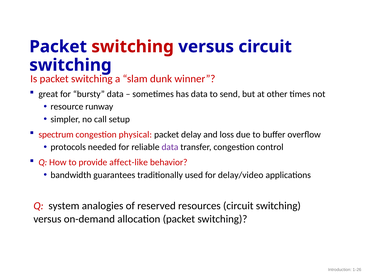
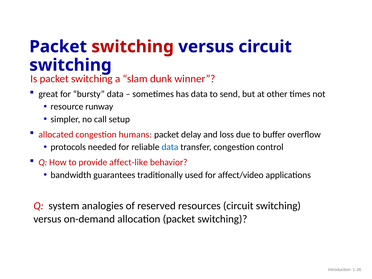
spectrum: spectrum -> allocated (56, 134)
physical: physical -> humans (135, 134)
data colour: purple -> blue (170, 147)
delay/video: delay/video -> affect/video (241, 175)
